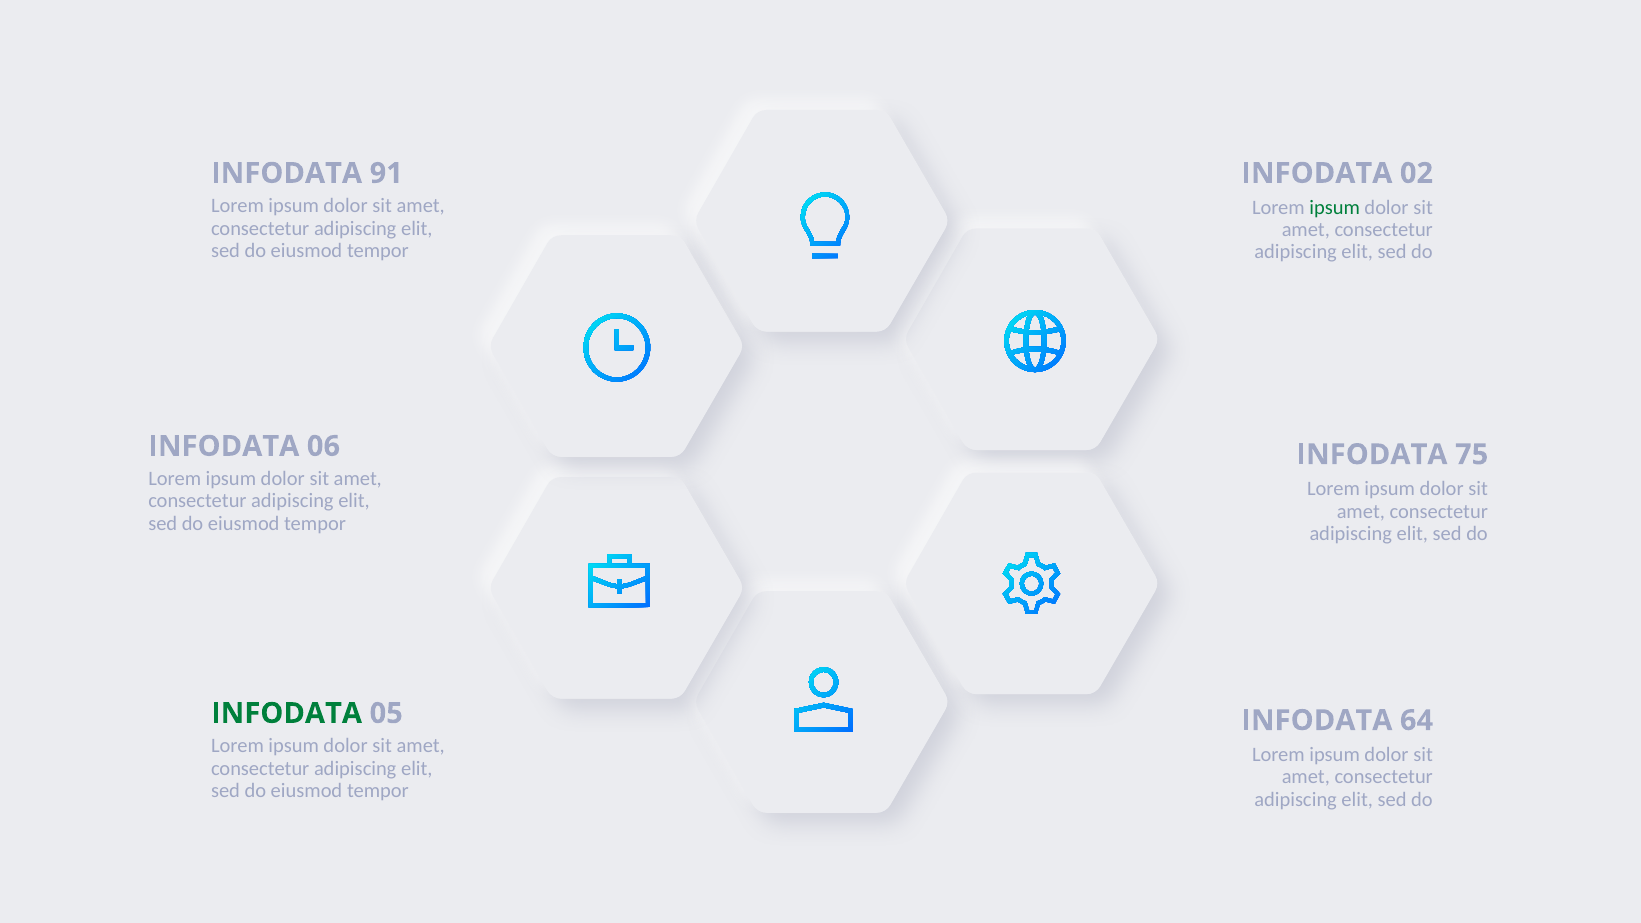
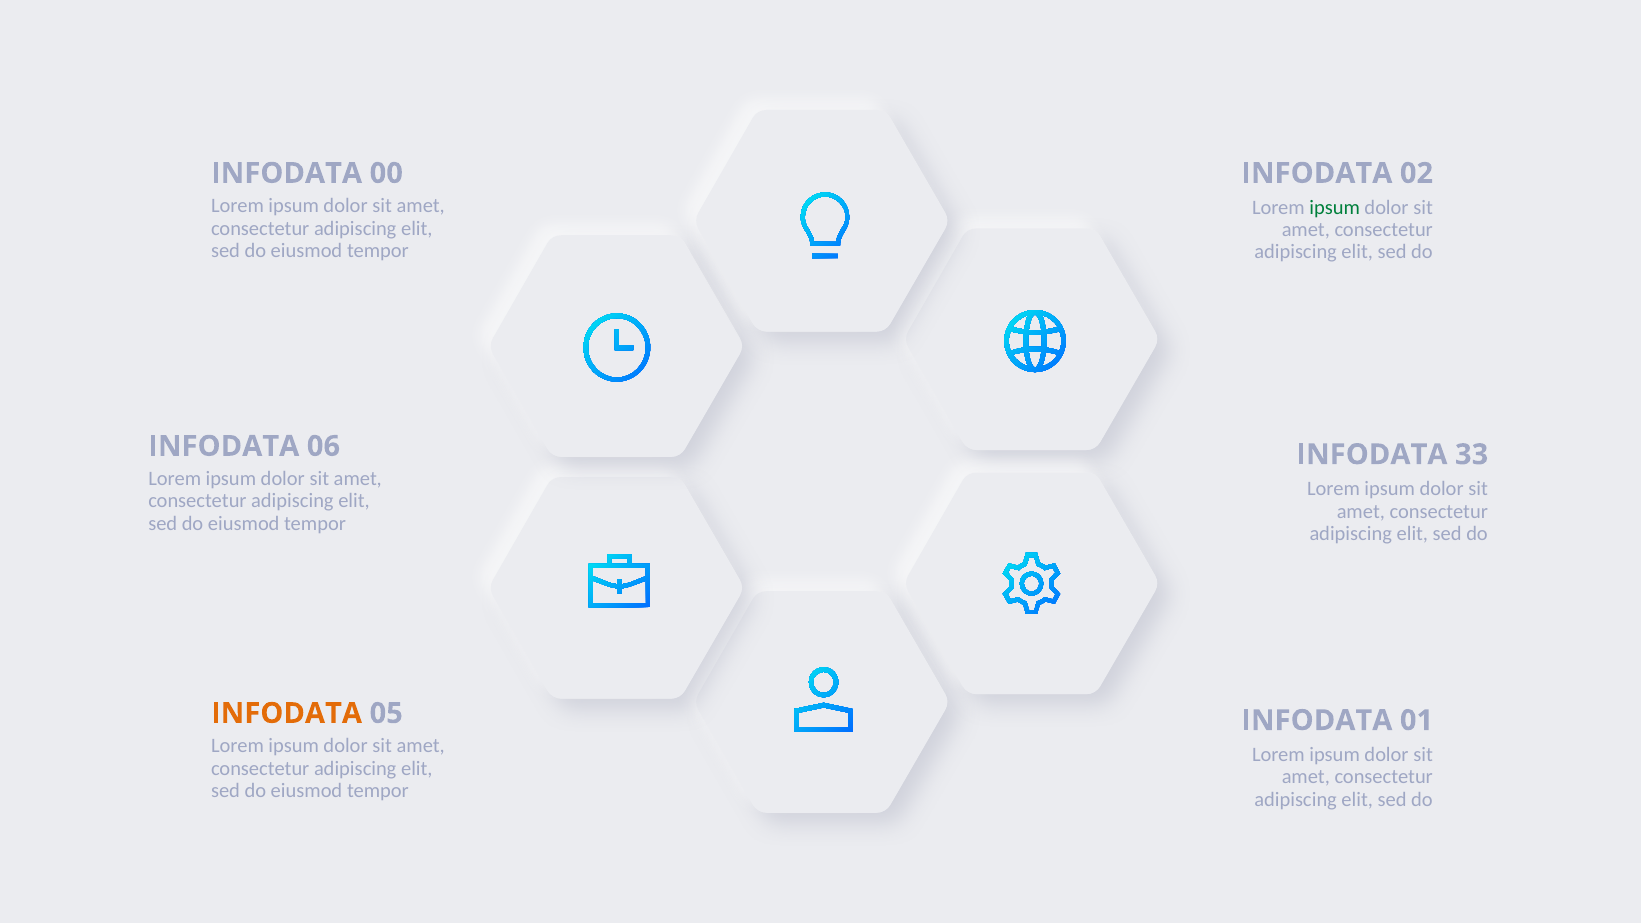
91: 91 -> 00 (386, 173)
75: 75 -> 33 (1472, 455)
INFODATA colour: green -> orange (286, 713)
64: 64 -> 01 (1417, 720)
